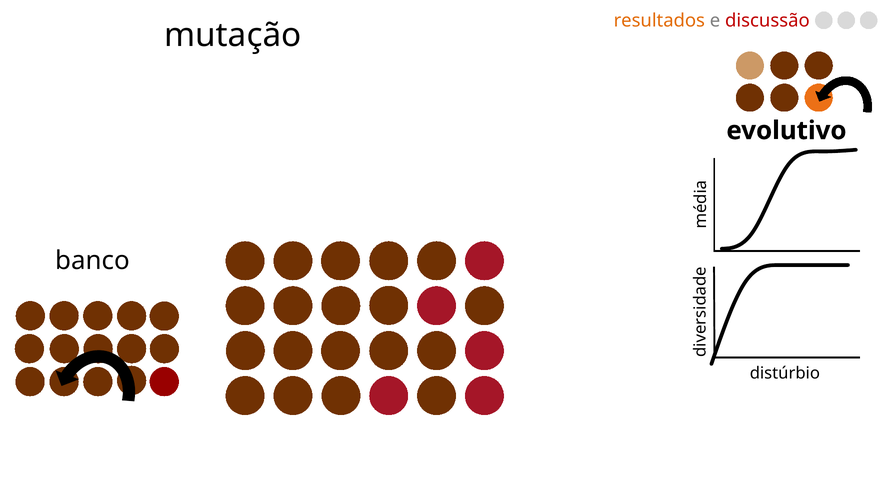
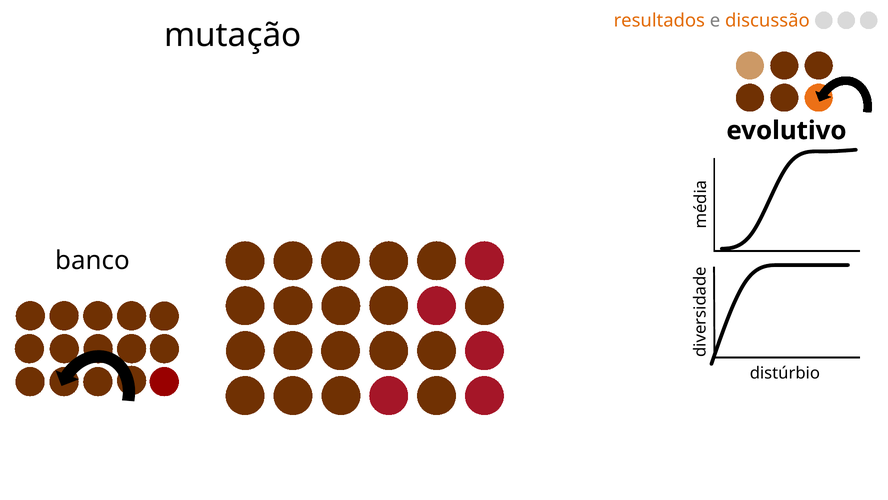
discussão colour: red -> orange (767, 21)
